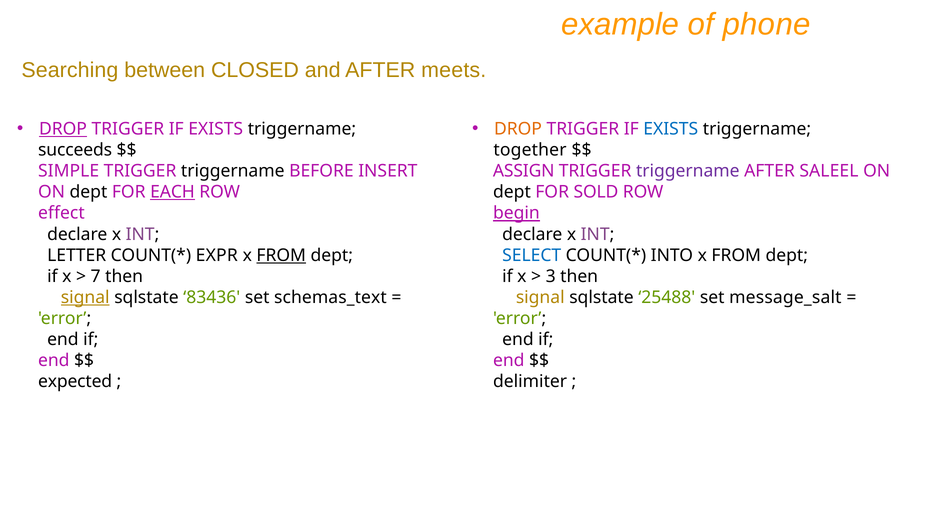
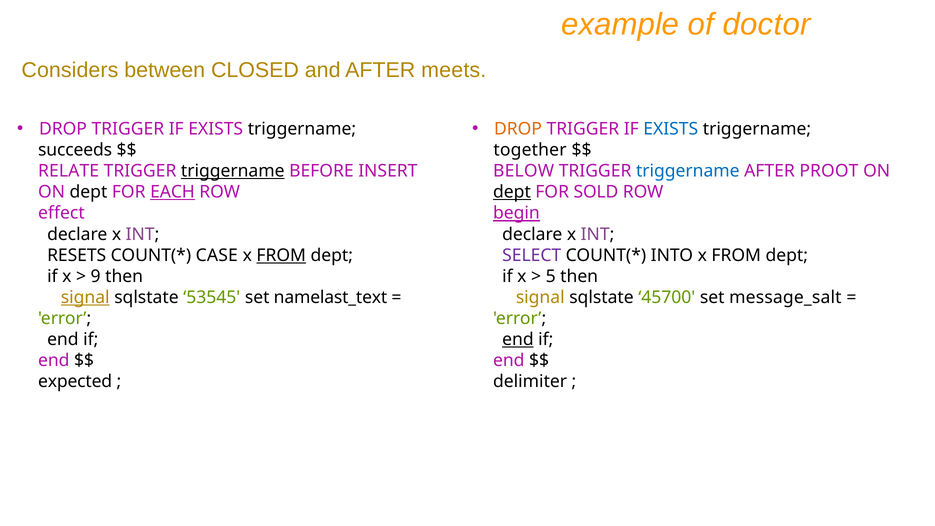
phone: phone -> doctor (767, 24)
Searching: Searching -> Considers (70, 70)
DROP underline: present -> none (63, 129)
SIMPLE: SIMPLE -> RELATE (69, 171)
triggername underline: none -> present (233, 171)
ASSIGN: ASSIGN -> BELOW (524, 171)
triggername colour: purple -> blue (688, 171)
SALEEL: SALEEL -> PROOT (829, 171)
dept underline: none -> present (512, 192)
LETTER: LETTER -> RESETS (77, 255)
EXPR: EXPR -> CASE (217, 255)
SELECT colour: blue -> purple (532, 255)
7: 7 -> 9 (96, 276)
3: 3 -> 5 (551, 276)
83436: 83436 -> 53545 (212, 297)
schemas_text: schemas_text -> namelast_text (331, 297)
25488: 25488 -> 45700 (667, 297)
end underline: none -> present (518, 339)
